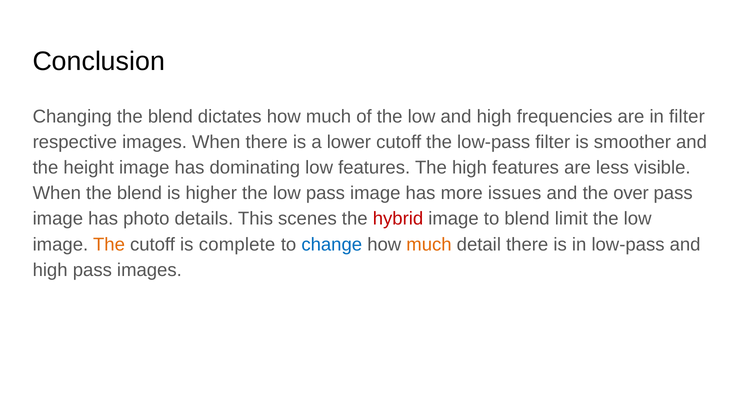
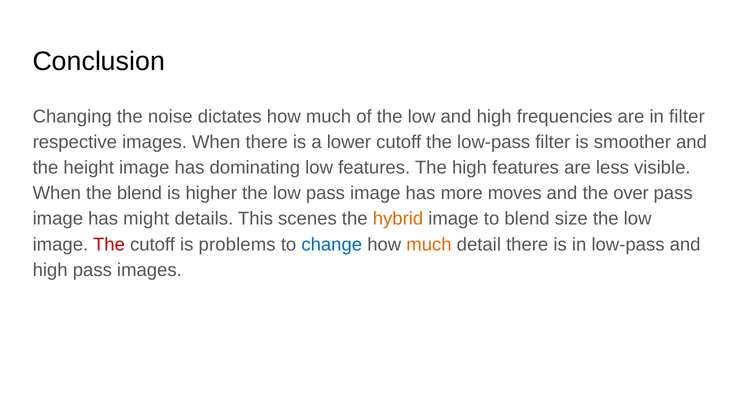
Changing the blend: blend -> noise (170, 117)
issues: issues -> moves (515, 193)
photo: photo -> might (146, 219)
hybrid colour: red -> orange (398, 219)
limit: limit -> size (571, 219)
The colour: orange -> red (109, 244)
complete: complete -> problems (237, 244)
